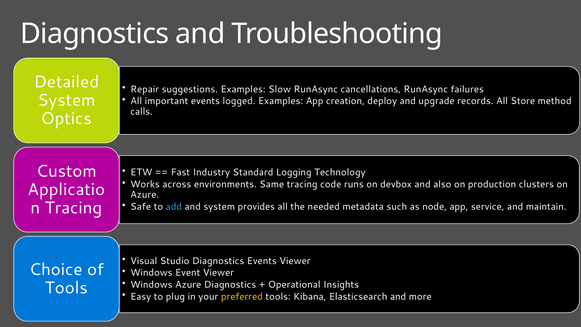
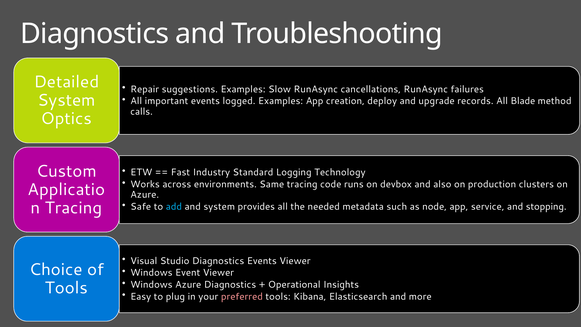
Store: Store -> Blade (523, 101)
maintain: maintain -> stopping (546, 207)
preferred colour: yellow -> pink (242, 296)
